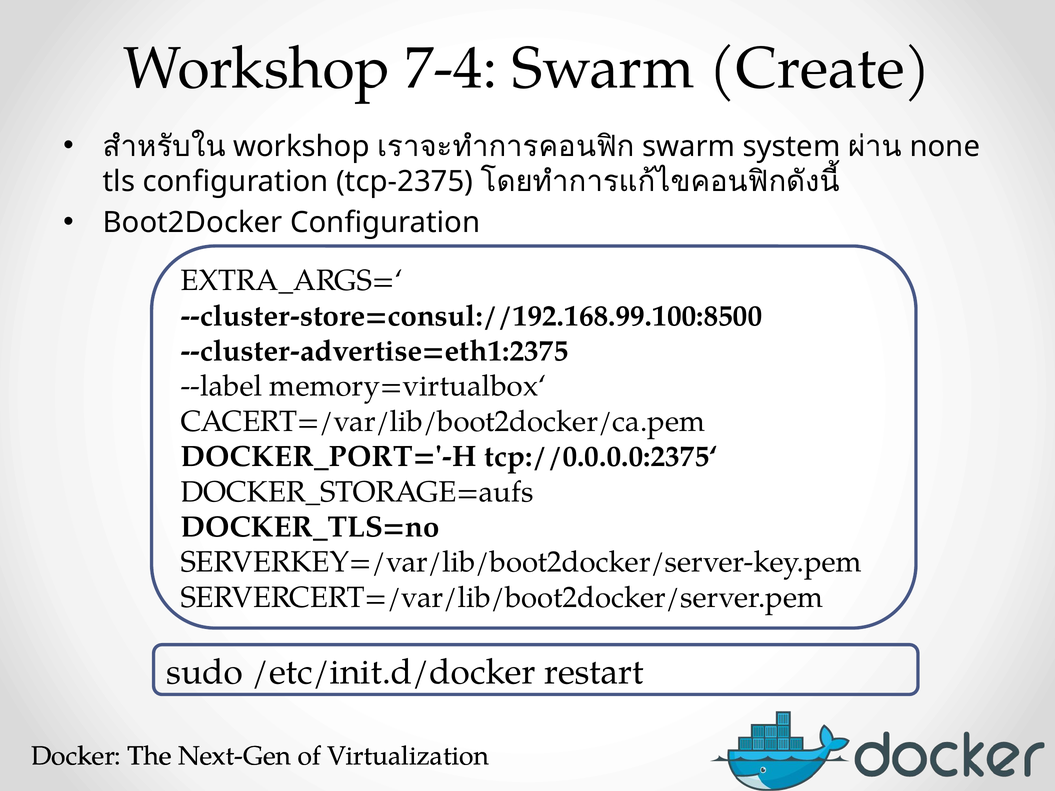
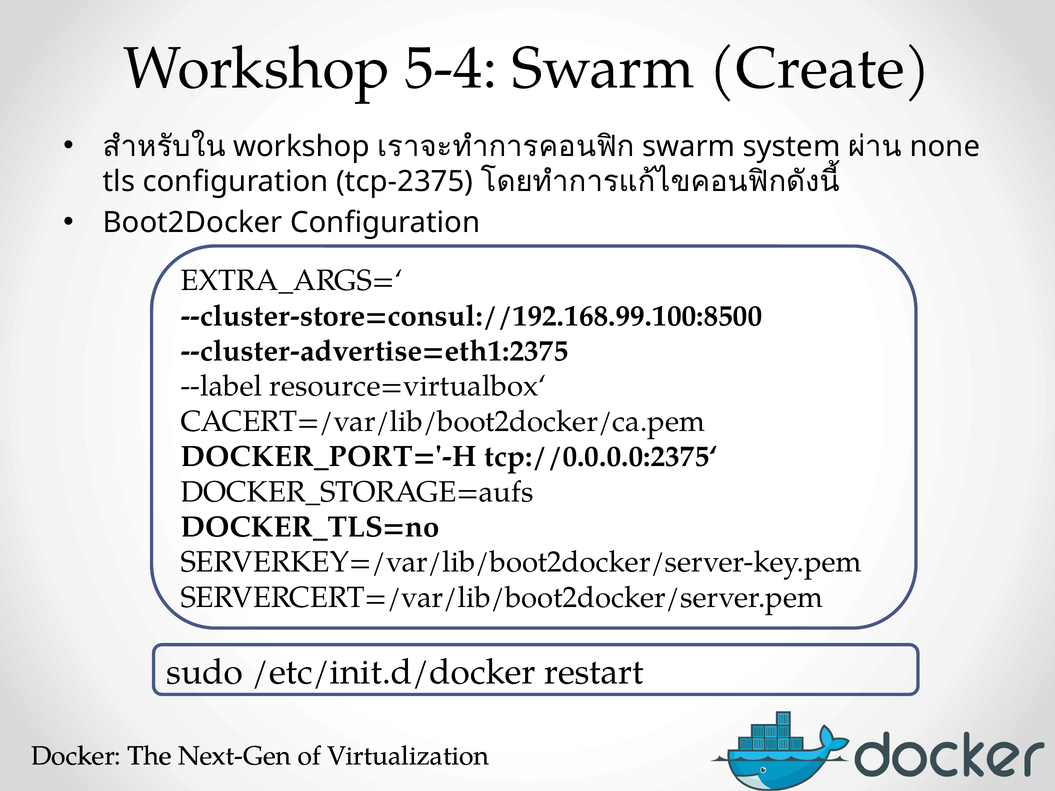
7-4: 7-4 -> 5-4 (451, 68)
memory=virtualbox‘: memory=virtualbox‘ -> resource=virtualbox‘ (408, 386)
